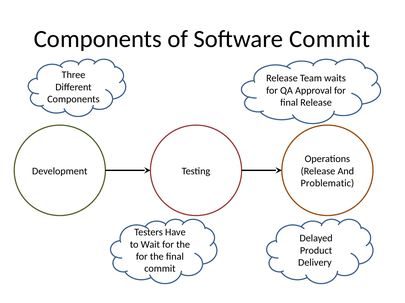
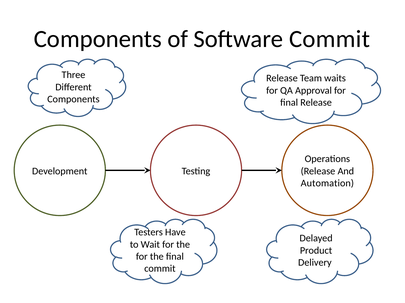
Problematic: Problematic -> Automation (327, 184)
